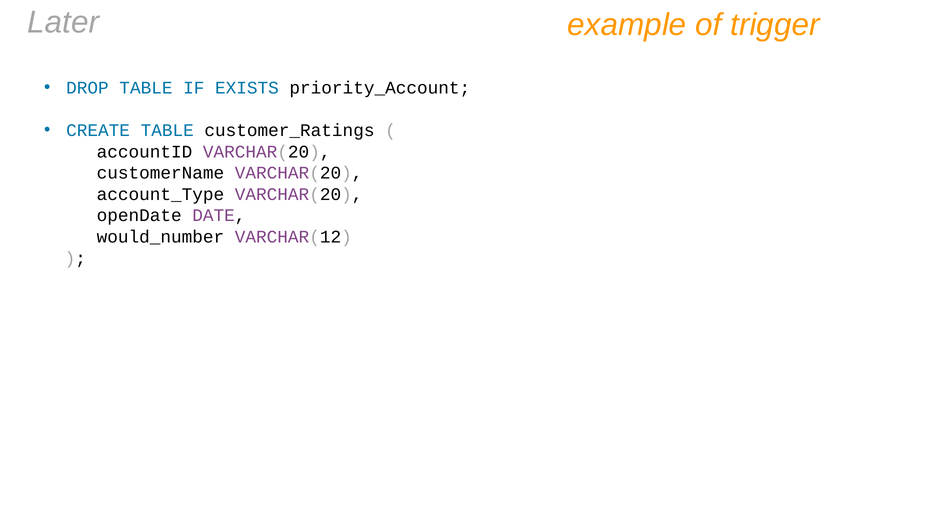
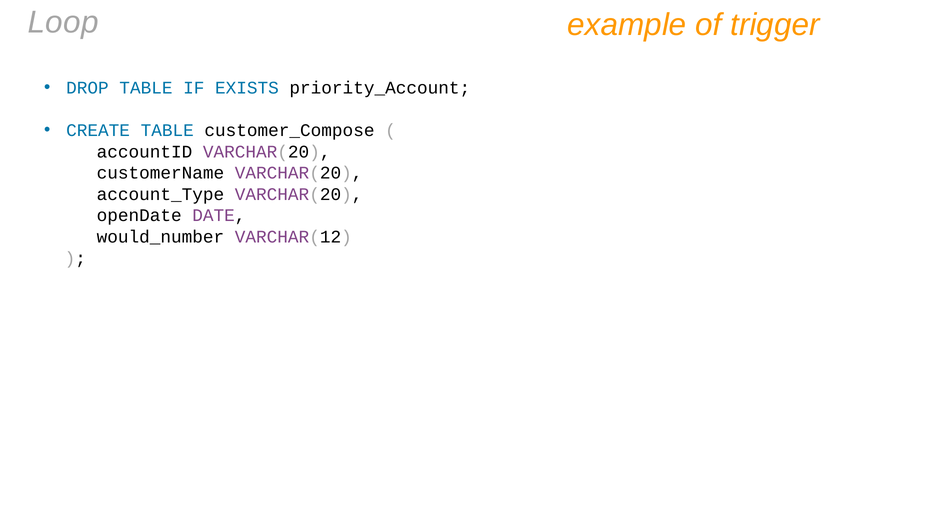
Later: Later -> Loop (63, 22)
customer_Ratings: customer_Ratings -> customer_Compose (289, 130)
